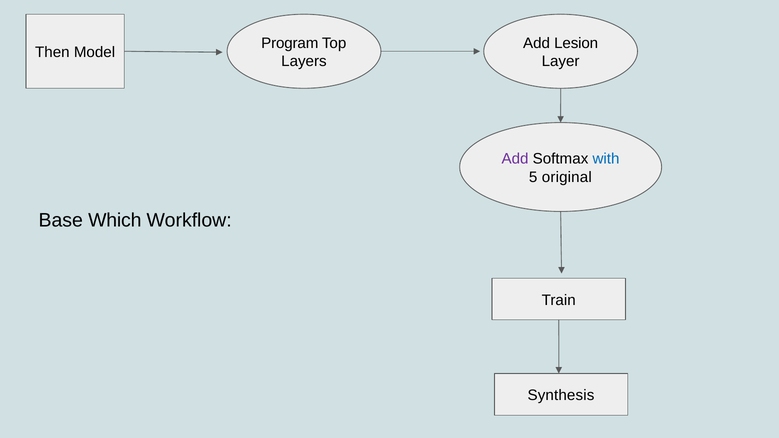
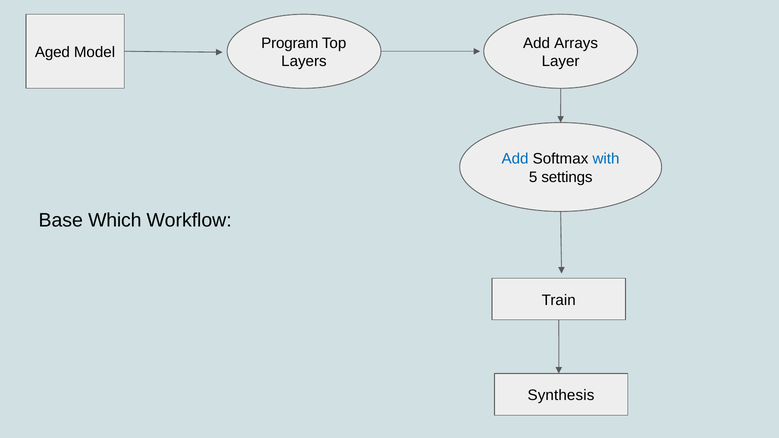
Lesion: Lesion -> Arrays (576, 43)
Then: Then -> Aged (52, 52)
Add colour: purple -> blue (515, 159)
original: original -> settings (567, 177)
